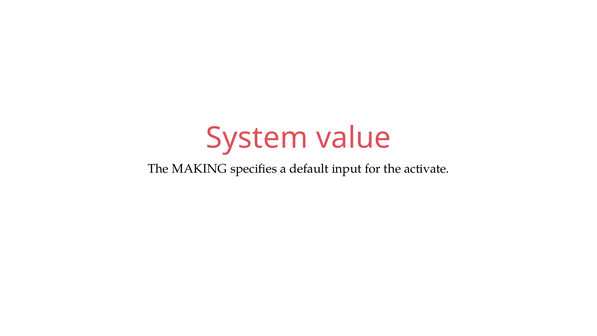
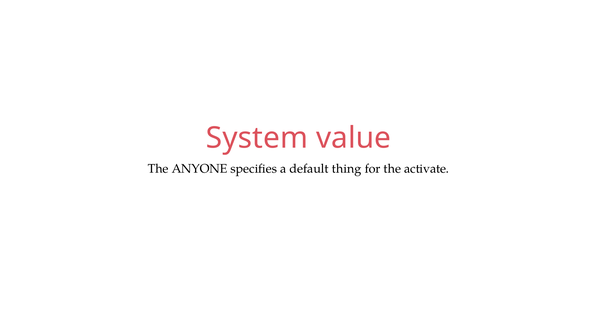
MAKING: MAKING -> ANYONE (200, 169)
input: input -> thing (347, 169)
